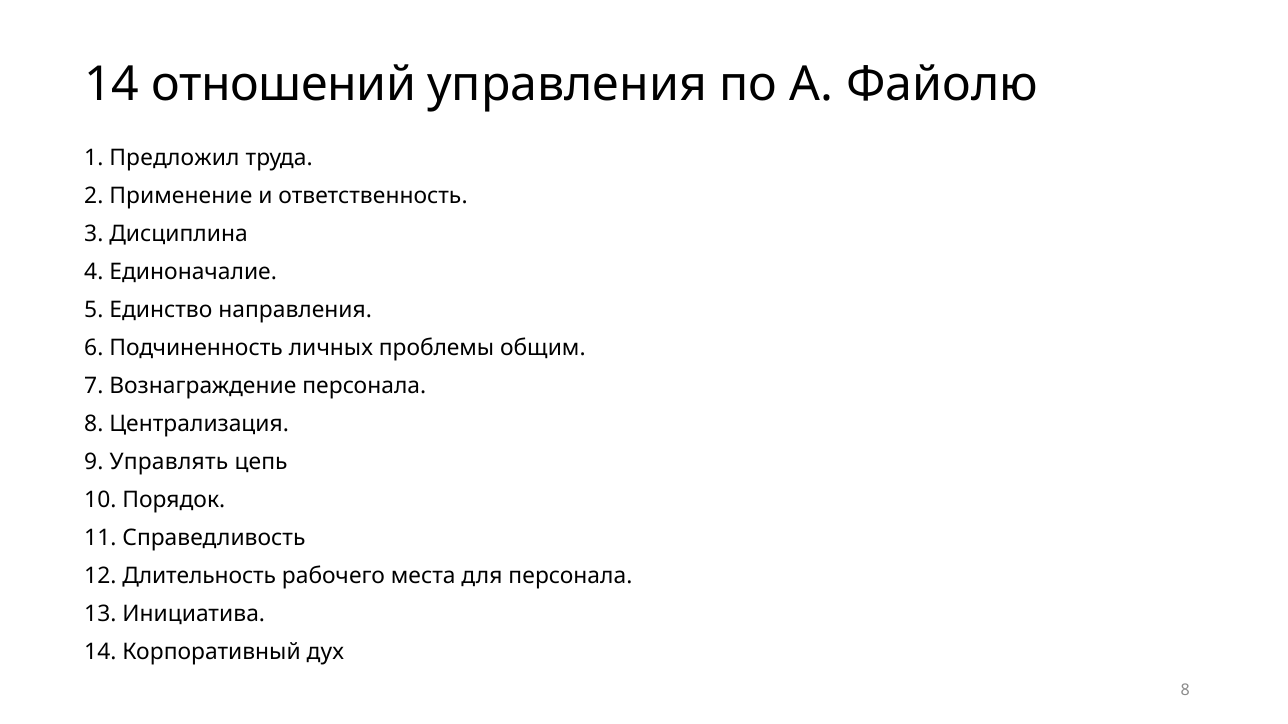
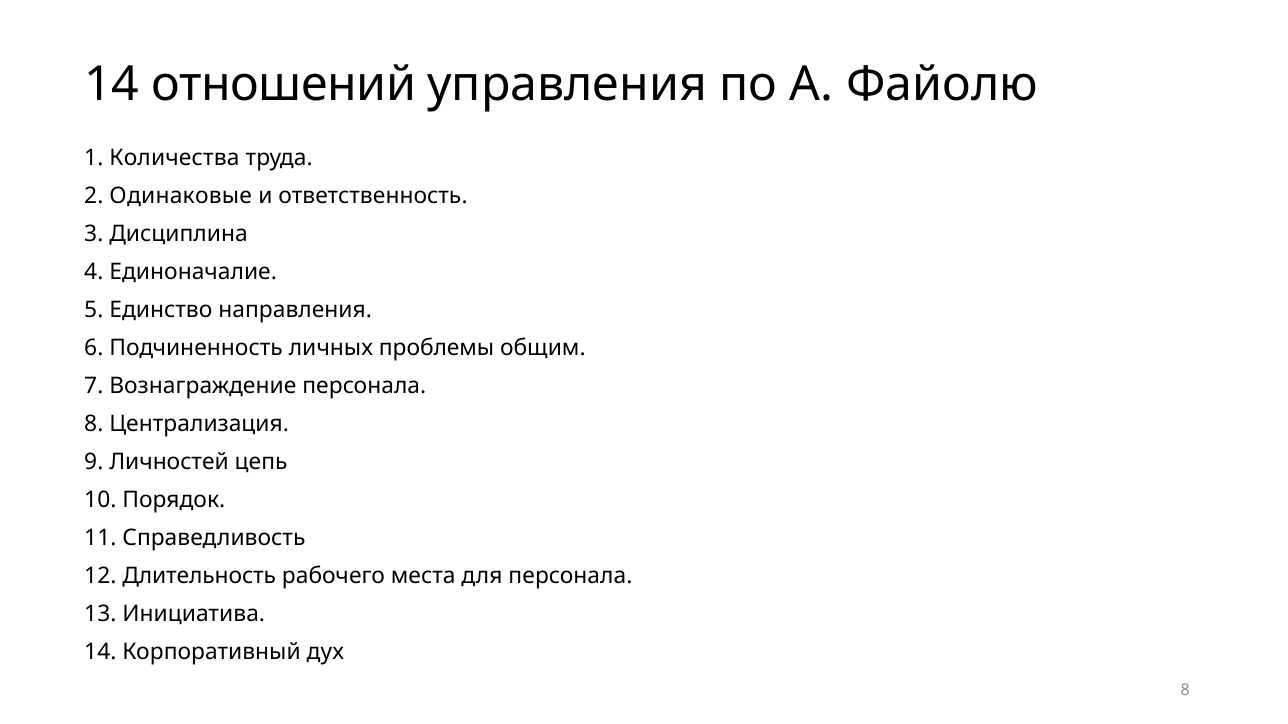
Предложил: Предложил -> Количества (174, 158)
Применение: Применение -> Одинаковые (181, 196)
Управлять: Управлять -> Личностей (169, 462)
